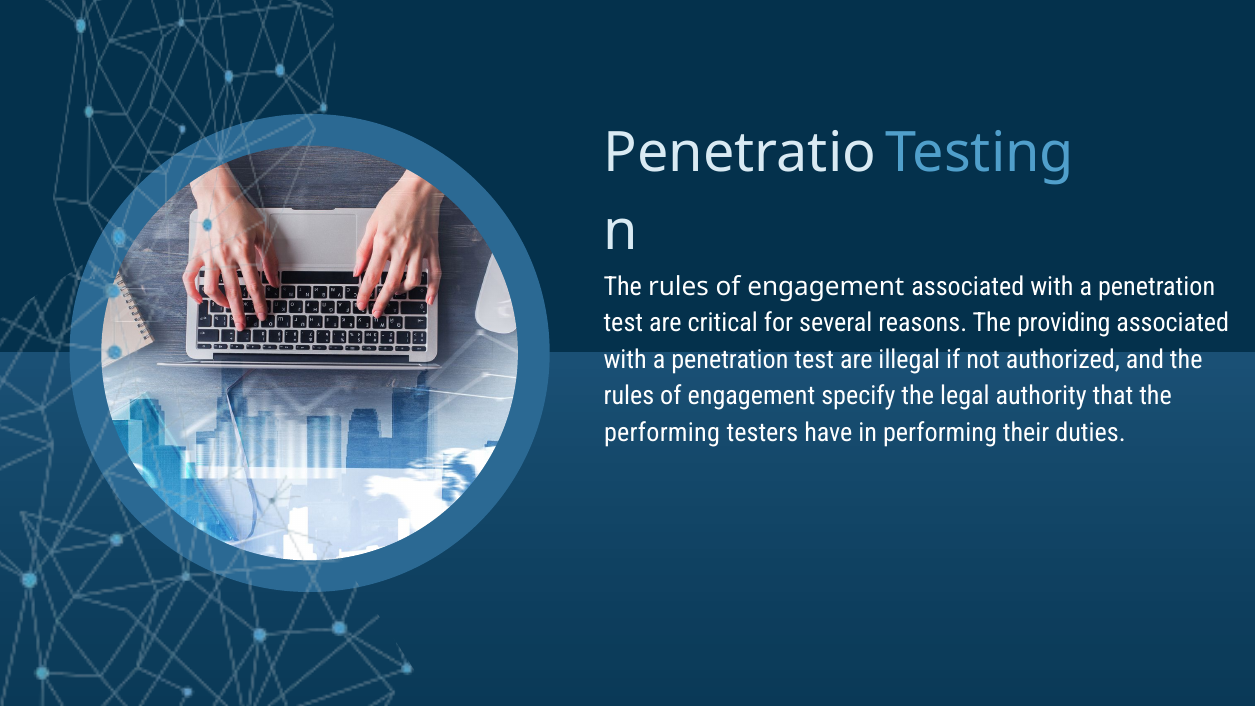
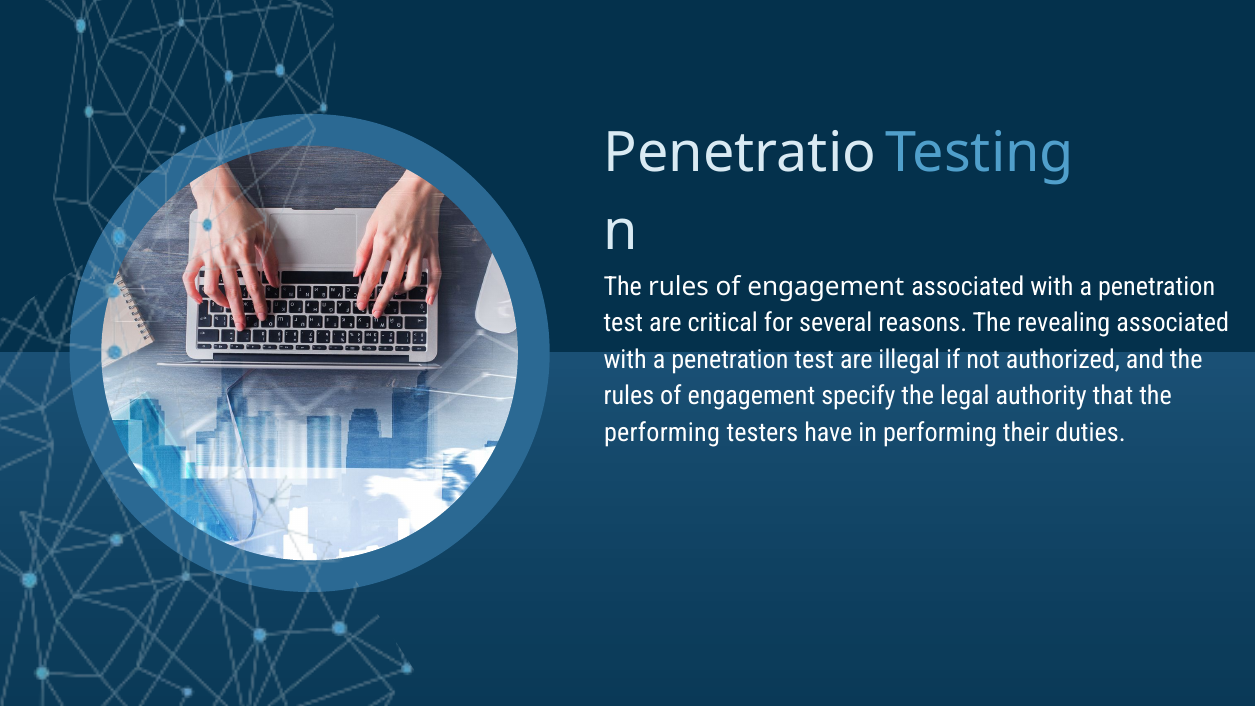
providing: providing -> revealing (1064, 323)
